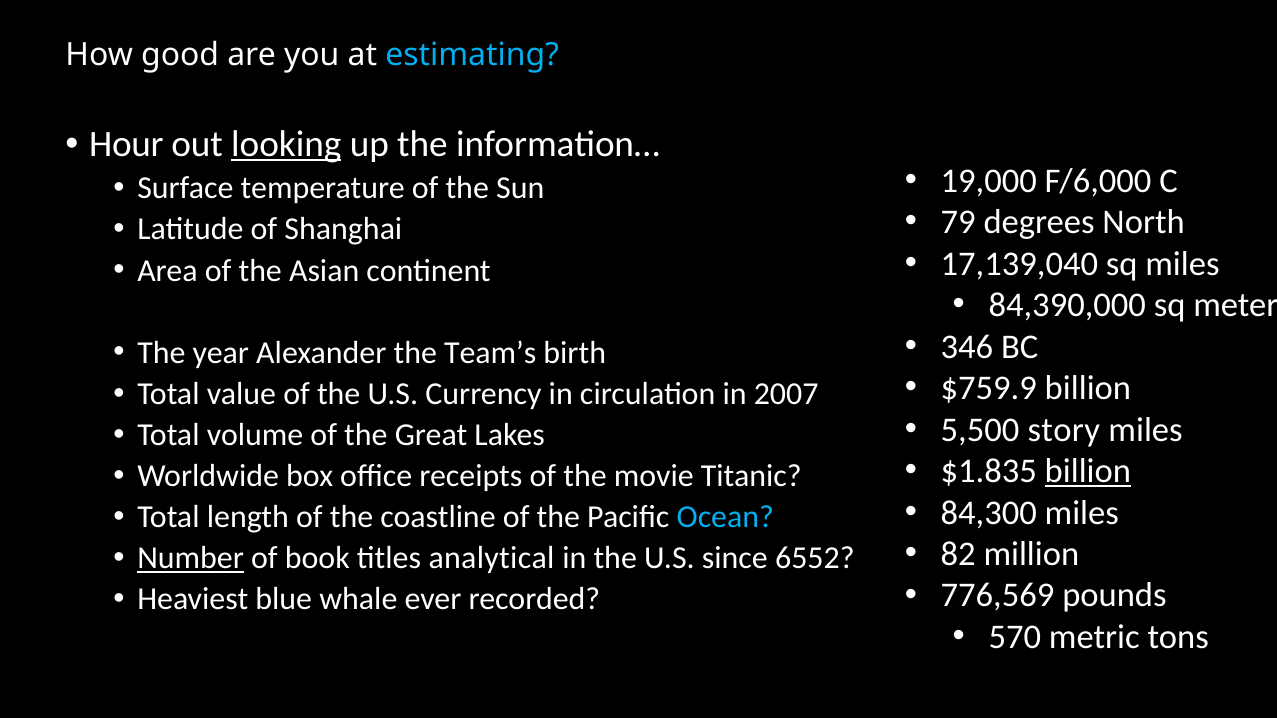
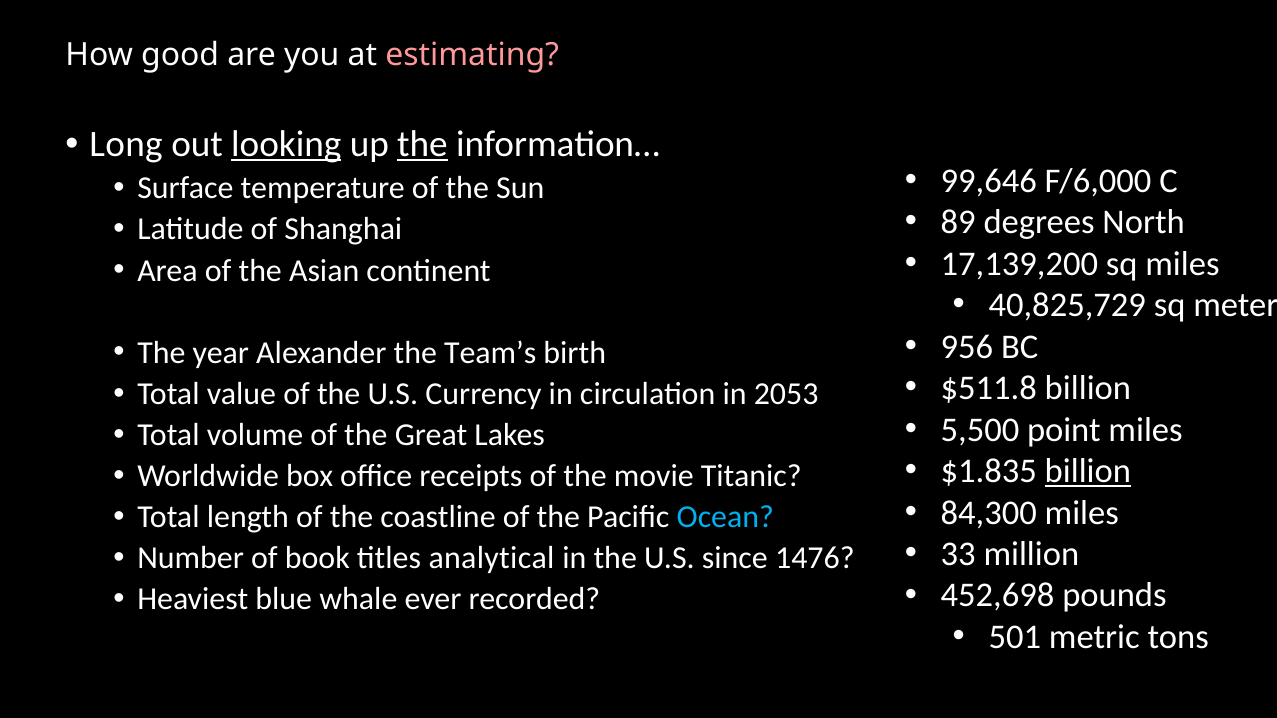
estimating colour: light blue -> pink (472, 55)
Hour: Hour -> Long (126, 144)
the underline: none -> present (422, 144)
19,000: 19,000 -> 99,646 (989, 181)
79: 79 -> 89 (958, 223)
17,139,040: 17,139,040 -> 17,139,200 (1019, 264)
84,390,000: 84,390,000 -> 40,825,729 (1067, 305)
346: 346 -> 956 (967, 347)
$759.9: $759.9 -> $511.8 (989, 388)
2007: 2007 -> 2053 (786, 394)
story: story -> point (1064, 430)
82: 82 -> 33 (958, 554)
Number underline: present -> none (191, 558)
6552: 6552 -> 1476 (815, 558)
776,569: 776,569 -> 452,698 (998, 596)
570: 570 -> 501 (1015, 637)
